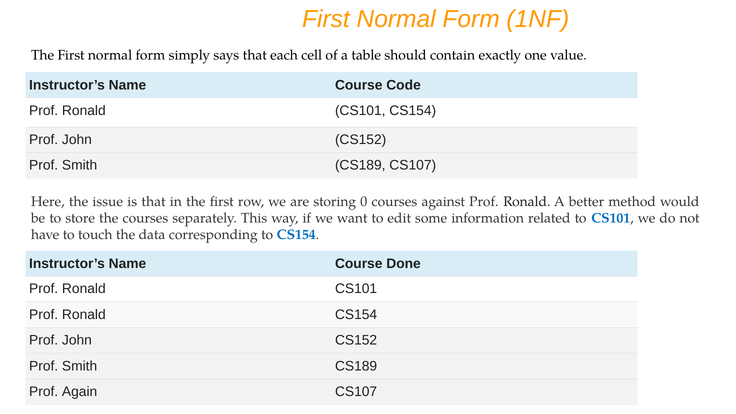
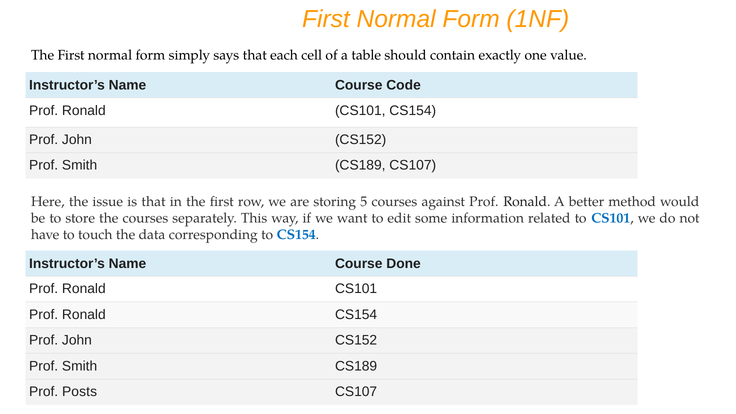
0: 0 -> 5 (364, 202)
Again: Again -> Posts (80, 392)
